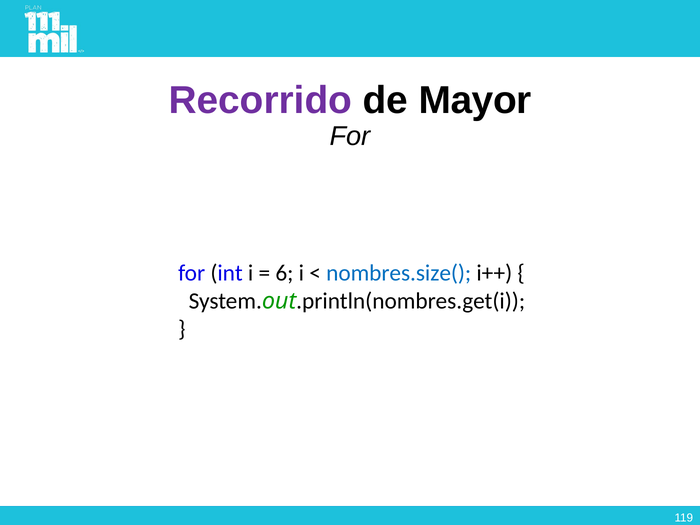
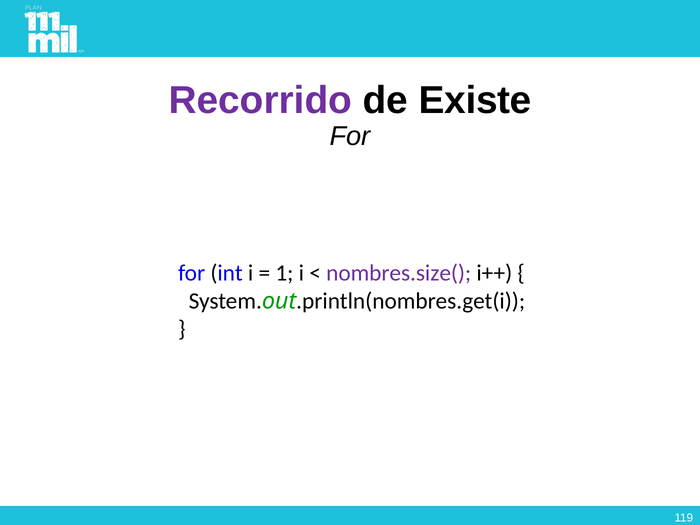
Mayor: Mayor -> Existe (475, 101)
6: 6 -> 1 (284, 273)
nombres.size( colour: blue -> purple (399, 273)
